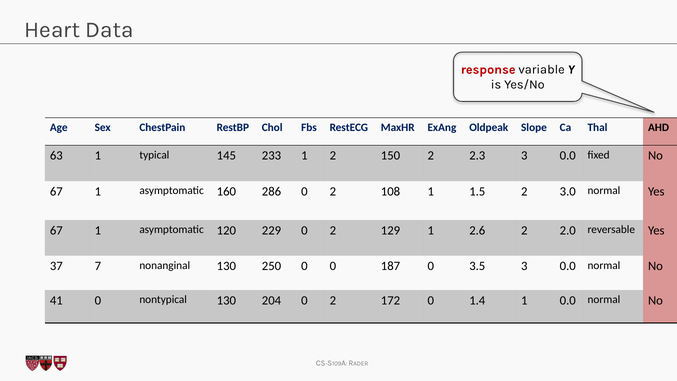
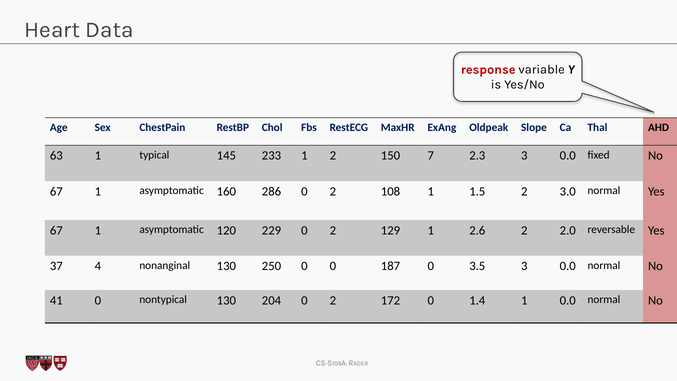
150 2: 2 -> 7 (431, 156)
7: 7 -> 4 (98, 266)
